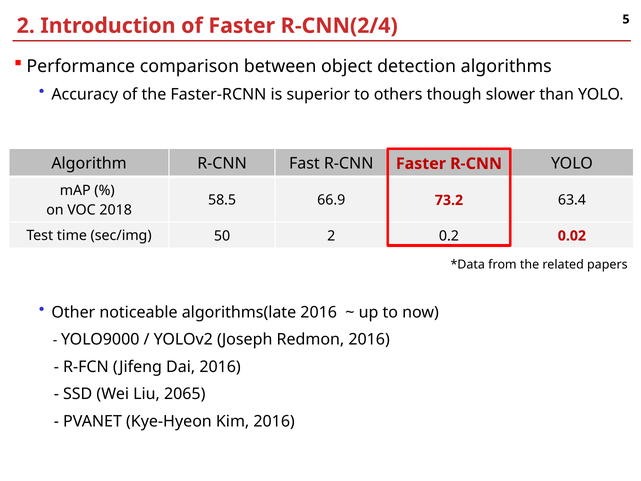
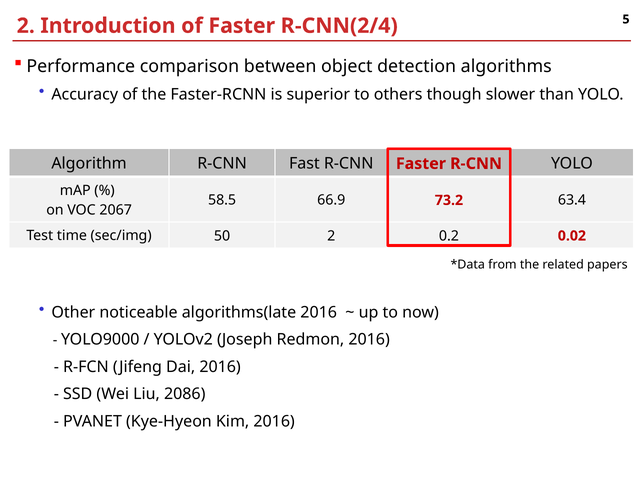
2018: 2018 -> 2067 (116, 210)
2065: 2065 -> 2086 (185, 394)
